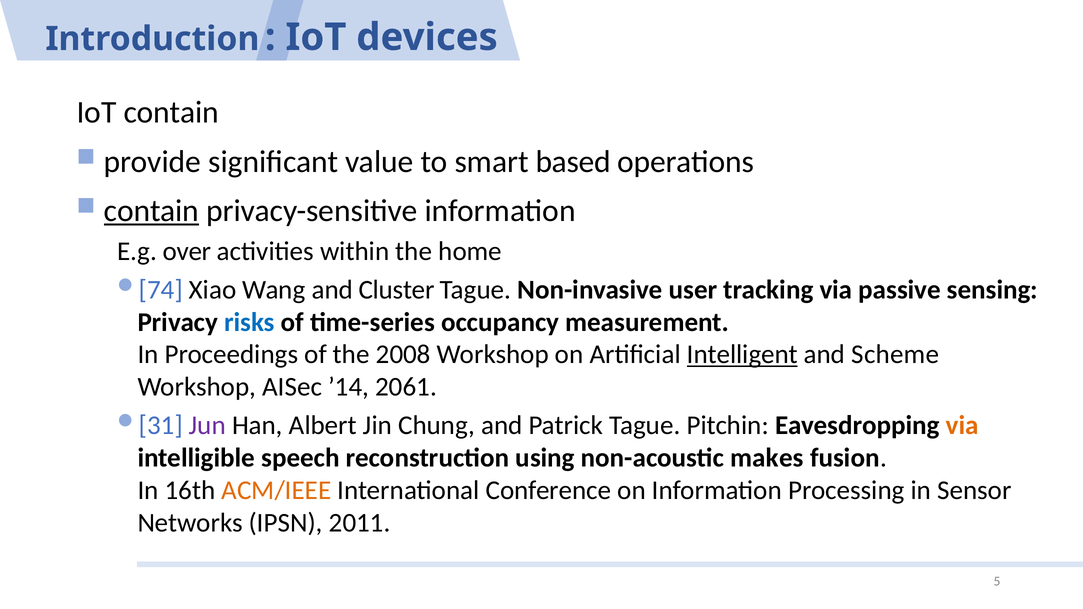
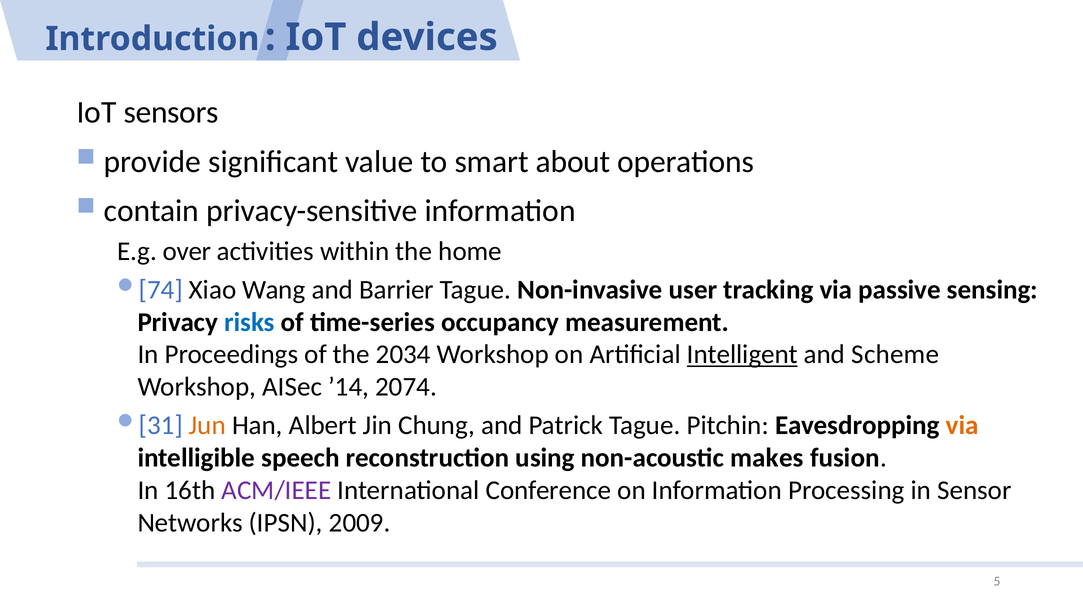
IoT contain: contain -> sensors (171, 113)
based: based -> about (573, 162)
contain underline: present -> none (151, 211)
Cluster: Cluster -> Barrier (396, 290)
2008: 2008 -> 2034 (403, 355)
2061: 2061 -> 2074 (406, 387)
Jun colour: purple -> orange (207, 425)
ACM/IEEE colour: orange -> purple (276, 490)
2011: 2011 -> 2009 (360, 523)
